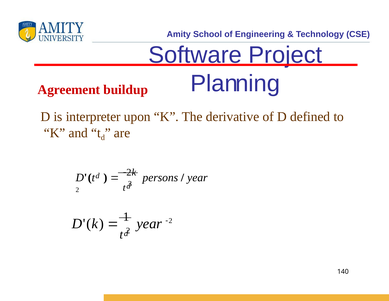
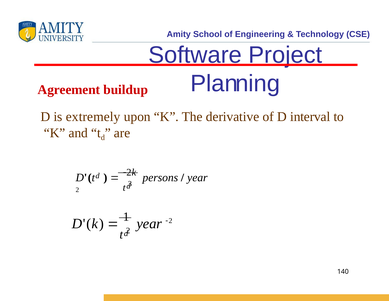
interpreter: interpreter -> extremely (93, 117)
defined: defined -> interval (310, 117)
